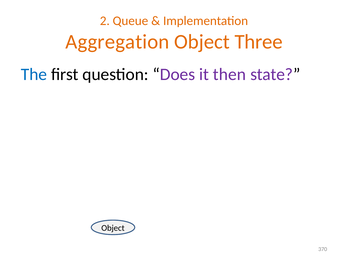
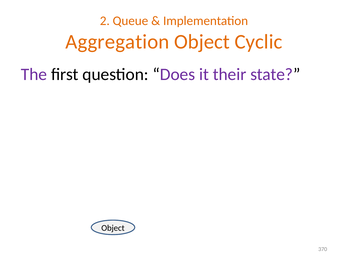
Three: Three -> Cyclic (258, 42)
The colour: blue -> purple (34, 74)
then: then -> their (230, 74)
